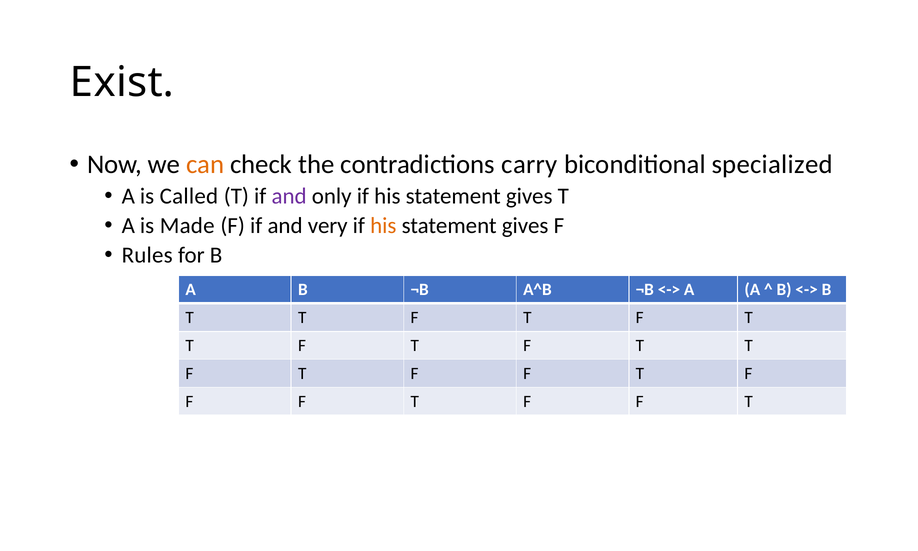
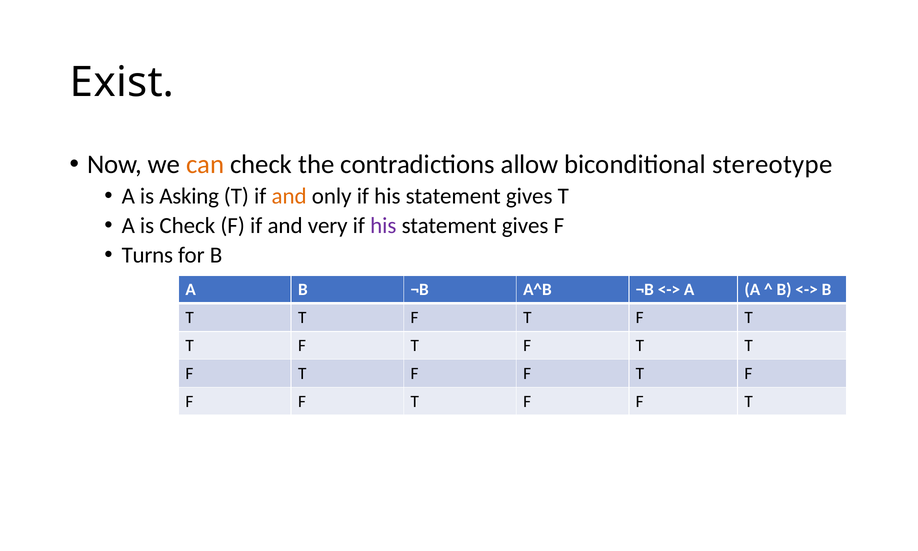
carry: carry -> allow (530, 164)
specialized: specialized -> stereotype (772, 164)
Called: Called -> Asking (189, 196)
and colour: purple -> orange (289, 196)
is Made: Made -> Check (187, 226)
his colour: orange -> purple (383, 226)
Rules: Rules -> Turns (147, 255)
